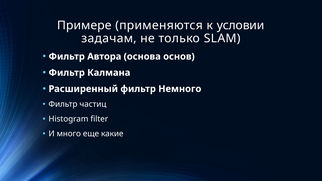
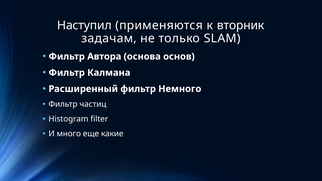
Примере: Примере -> Наступил (84, 25)
условии: условии -> вторник (241, 25)
